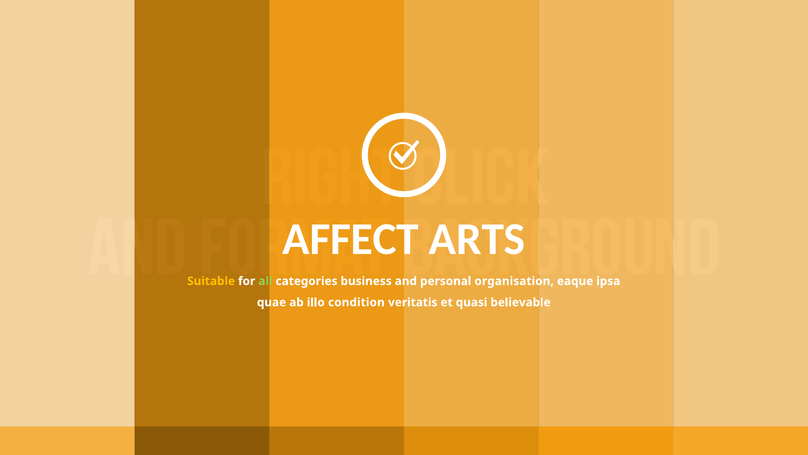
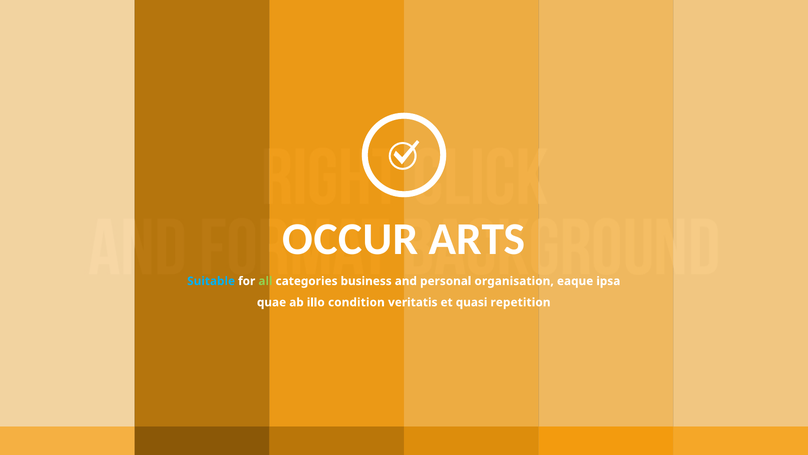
AFFECT: AFFECT -> OCCUR (350, 239)
Suitable colour: yellow -> light blue (211, 281)
believable: believable -> repetition (520, 302)
